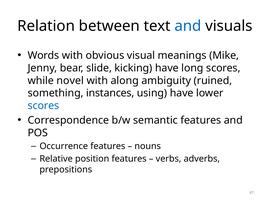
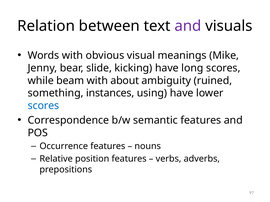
and colour: blue -> purple (188, 26)
novel: novel -> beam (70, 81)
along: along -> about (125, 81)
